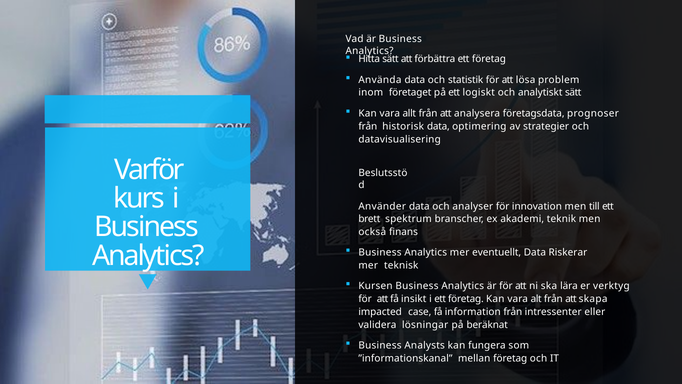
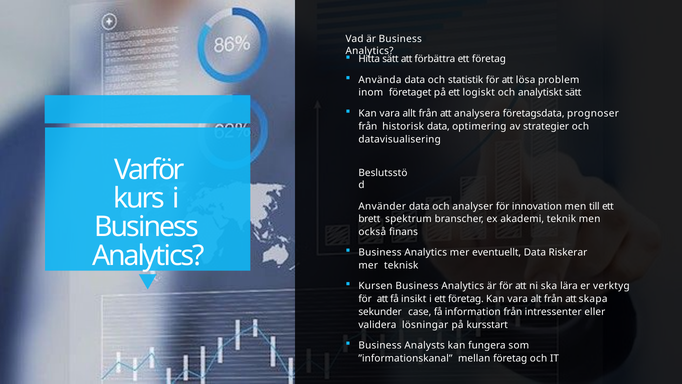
impacted: impacted -> sekunder (380, 312)
beräknat: beräknat -> kursstart (487, 325)
